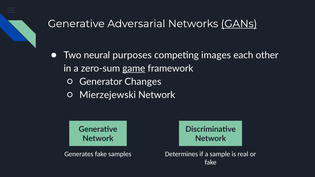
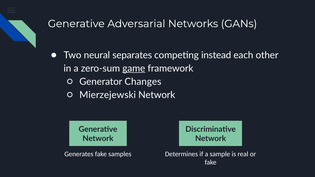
GANs underline: present -> none (239, 24)
purposes: purposes -> separates (132, 55)
images: images -> instead (216, 55)
